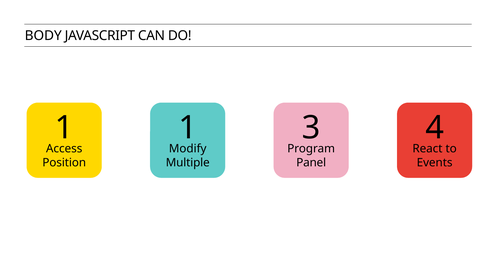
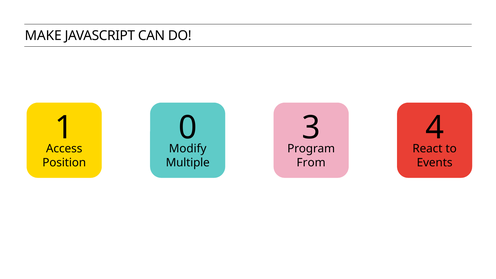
BODY: BODY -> MAKE (43, 36)
1 1: 1 -> 0 (188, 128)
Panel: Panel -> From (311, 162)
